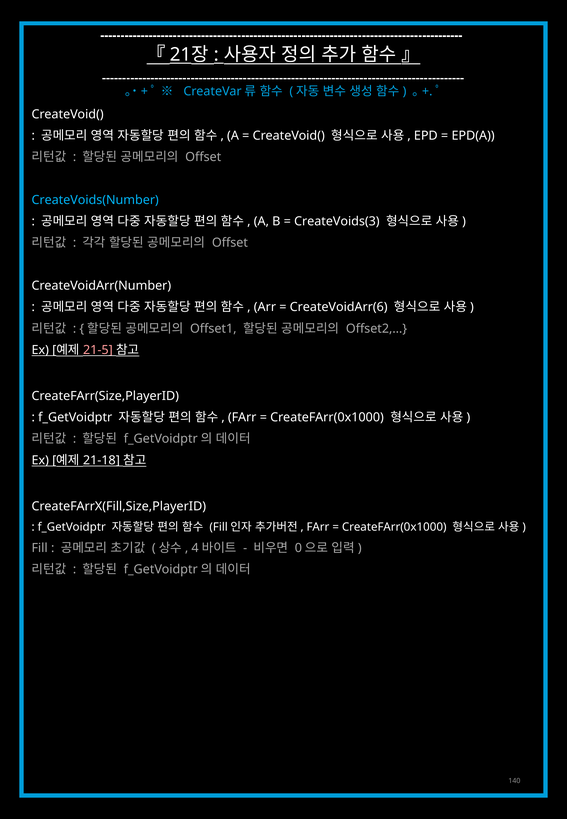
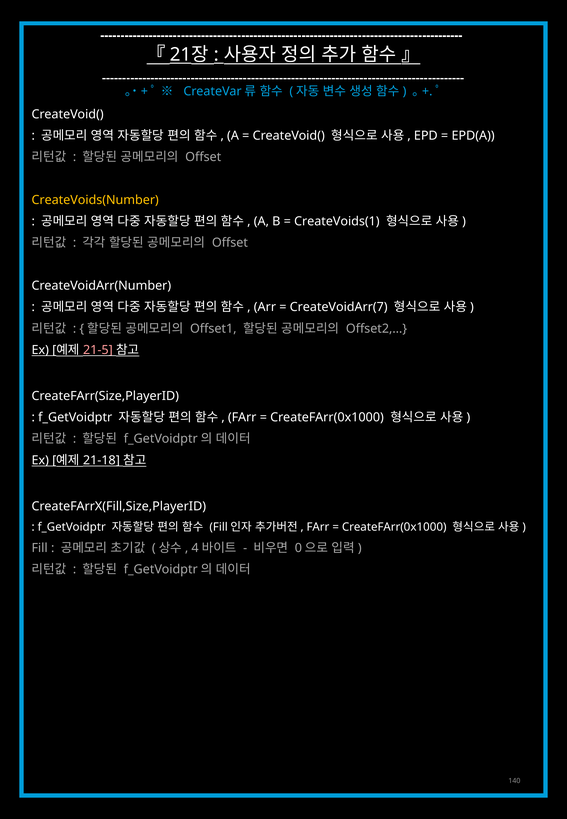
CreateVoids(Number colour: light blue -> yellow (95, 200)
CreateVoids(3: CreateVoids(3 -> CreateVoids(1 (337, 221)
CreateVoidArr(6: CreateVoidArr(6 -> CreateVoidArr(7 (339, 307)
